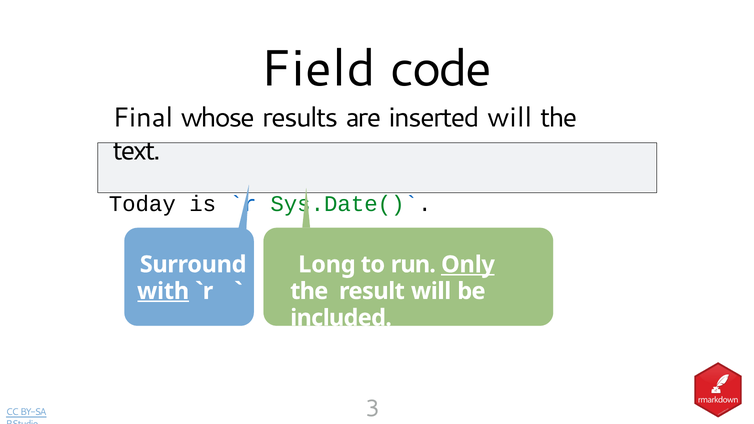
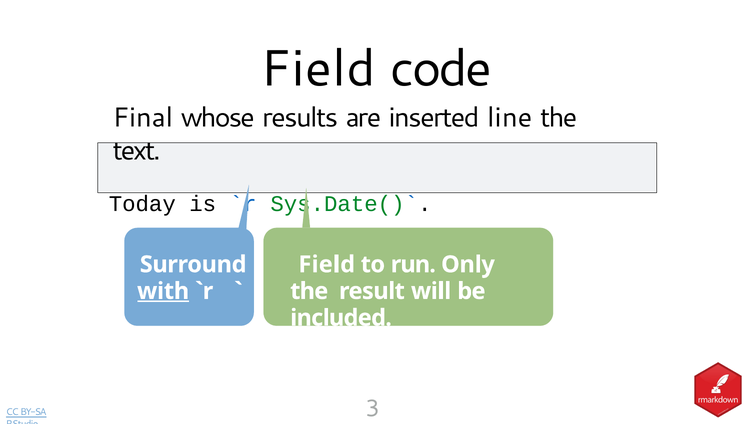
inserted will: will -> line (510, 118)
Long: Long -> Field (327, 265)
Only underline: present -> none (468, 265)
